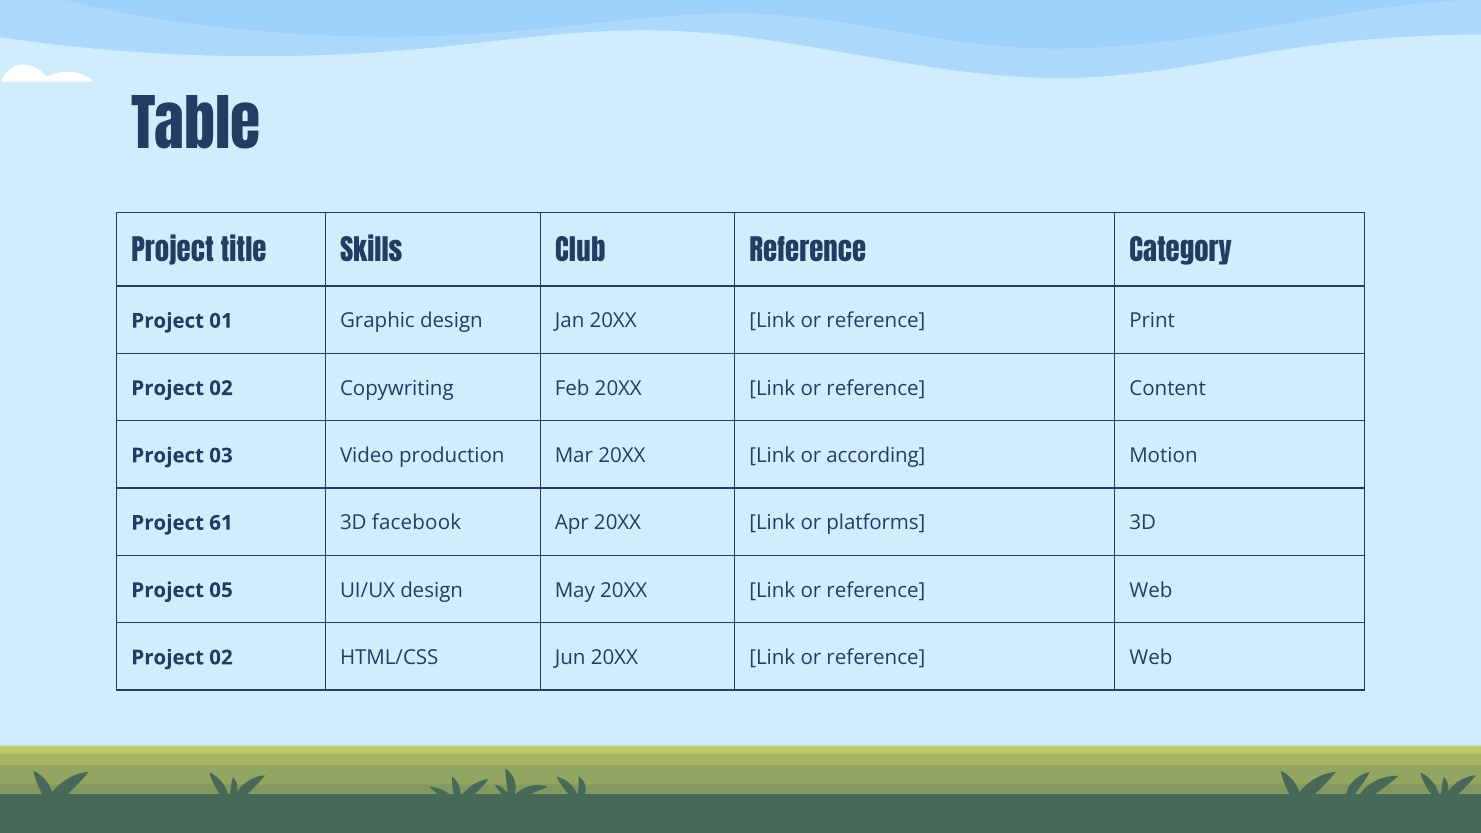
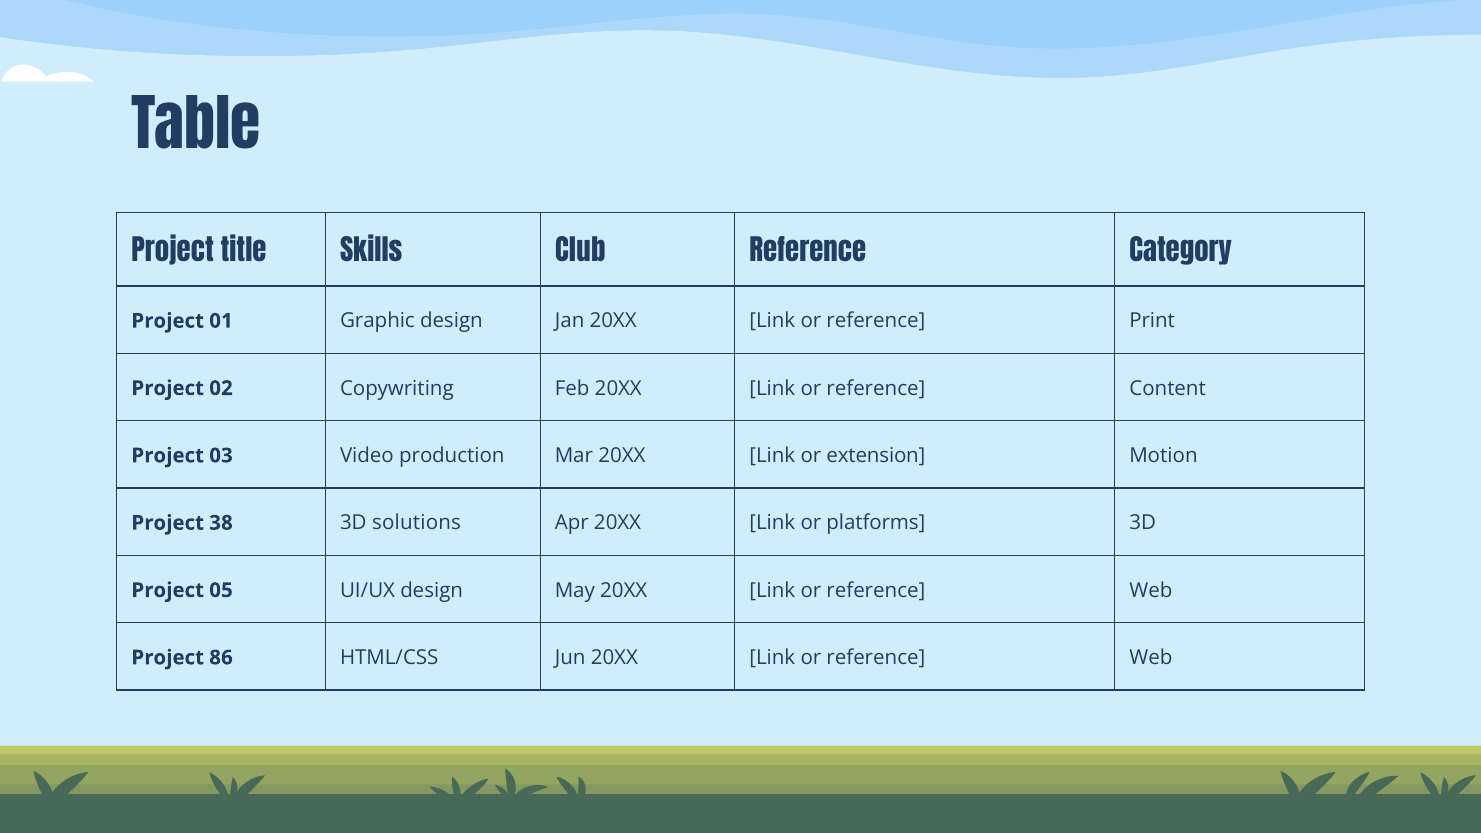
according: according -> extension (876, 456)
61: 61 -> 38 (221, 523)
facebook: facebook -> solutions (417, 523)
02: 02 -> 86 (221, 658)
